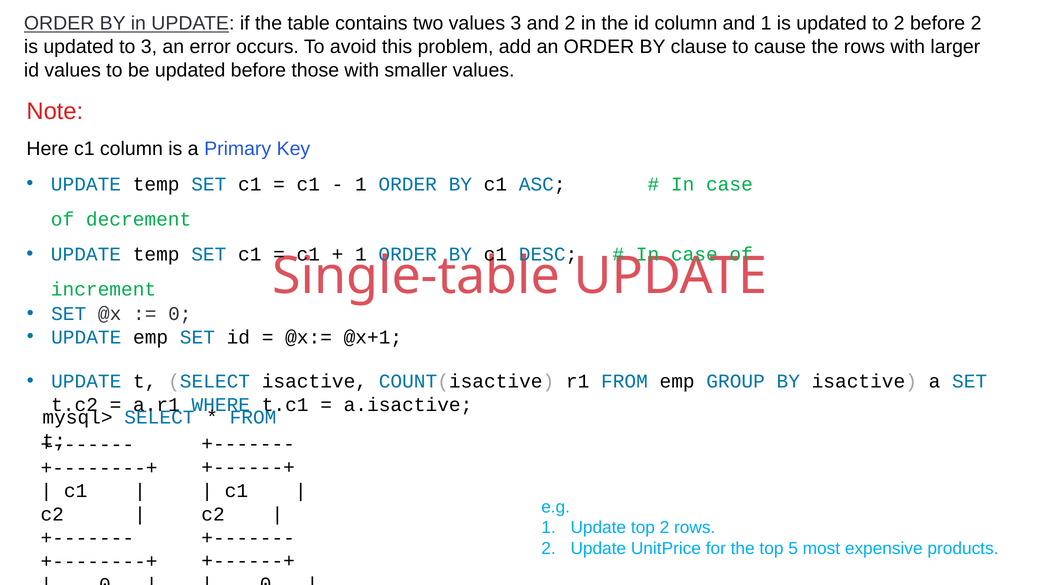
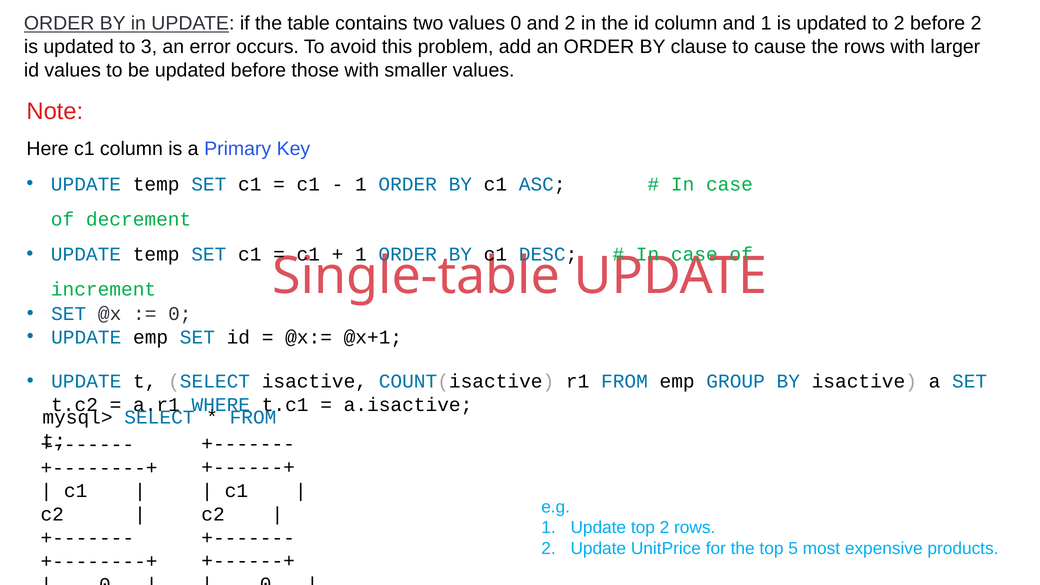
values 3: 3 -> 0 (516, 23)
